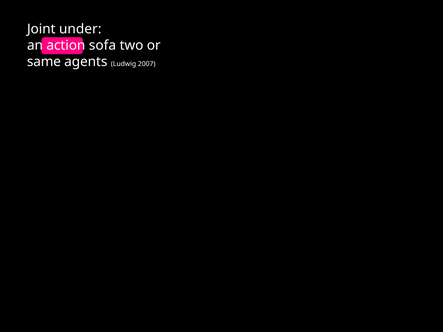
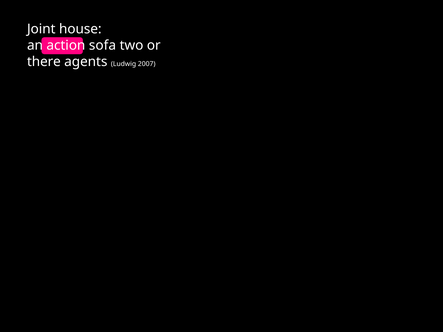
under: under -> house (80, 29)
same: same -> there (44, 62)
